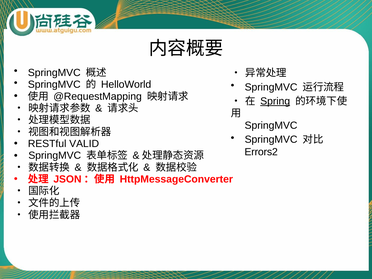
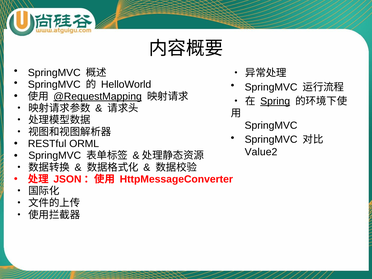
@RequestMapping underline: none -> present (98, 96)
VALID: VALID -> ORML (84, 144)
Errors2: Errors2 -> Value2 (261, 152)
